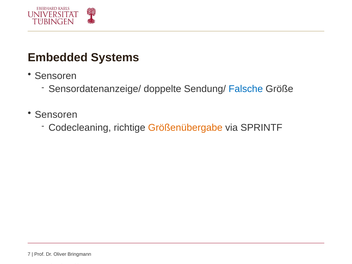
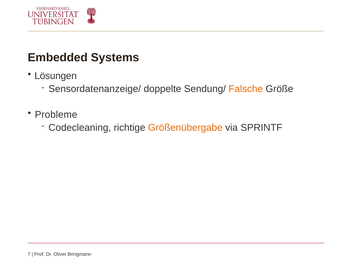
Sensoren: Sensoren -> Lösungen (56, 76)
Falsche colour: blue -> orange (246, 89)
Sensoren: Sensoren -> Probleme (56, 115)
